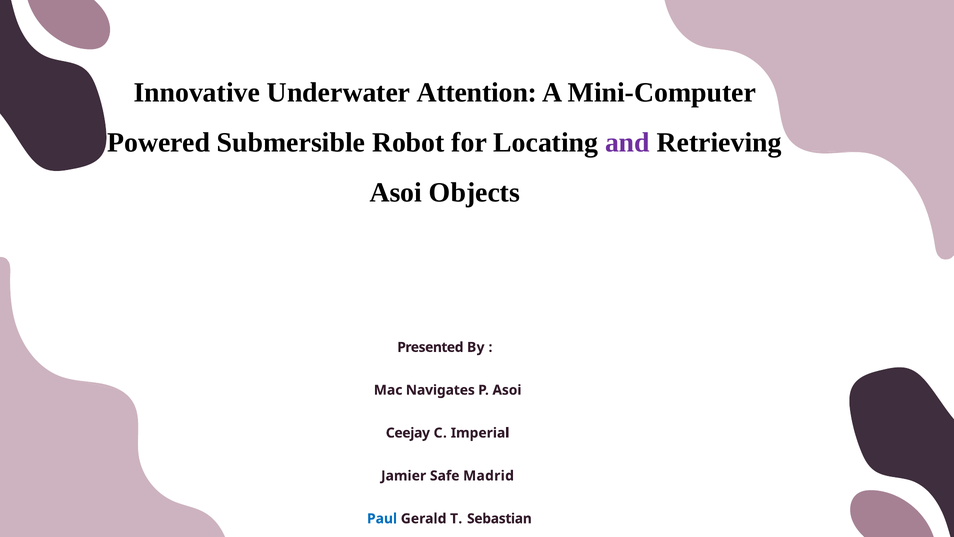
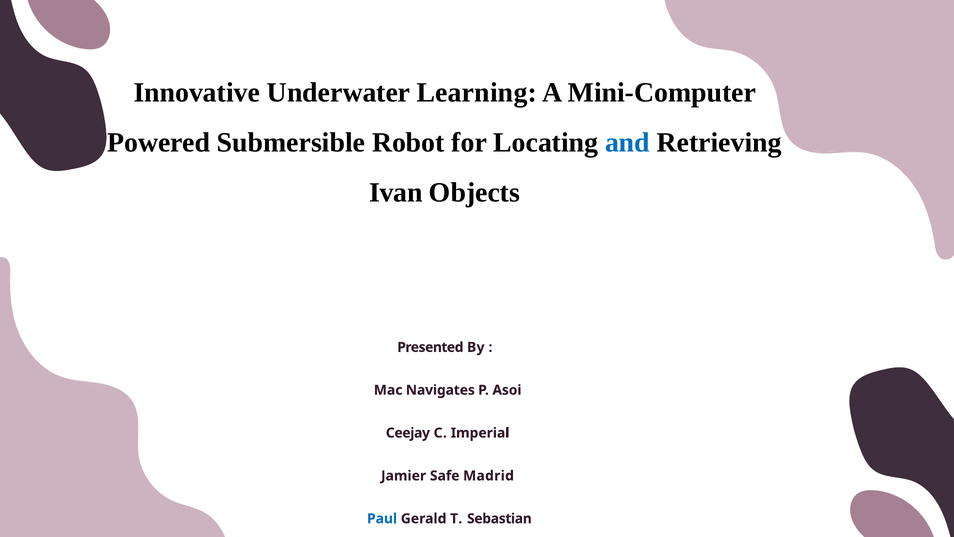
Attention: Attention -> Learning (477, 92)
and colour: purple -> blue (628, 142)
Asoi: Asoi -> Ivan (396, 193)
